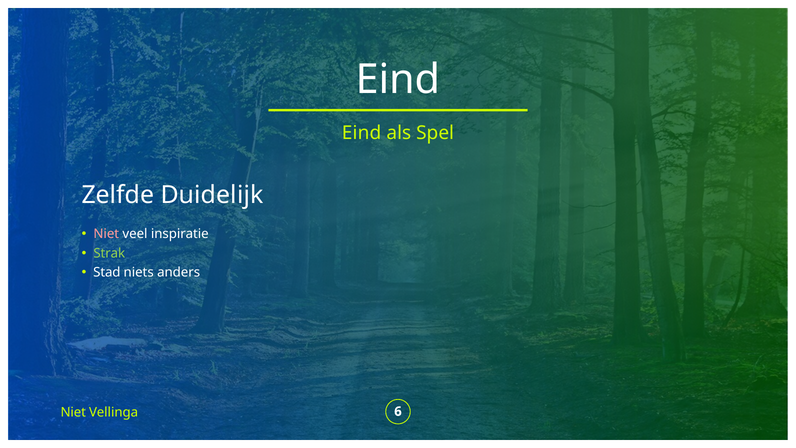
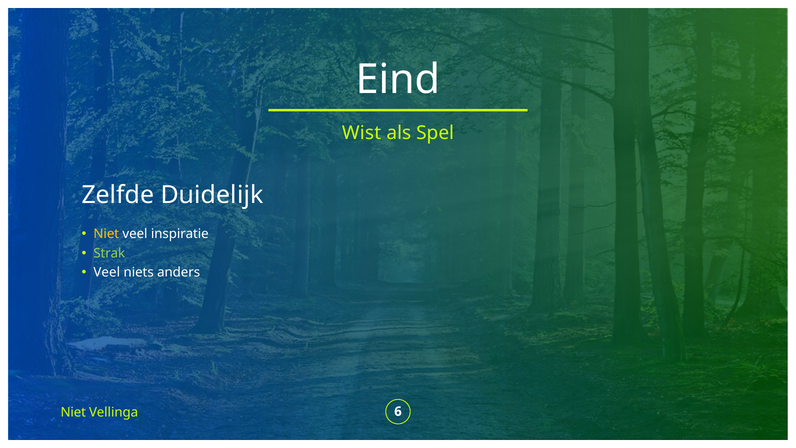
Eind: Eind -> Wist (362, 133)
Niet colour: pink -> yellow (106, 234)
Stad: Stad -> Veel (107, 272)
